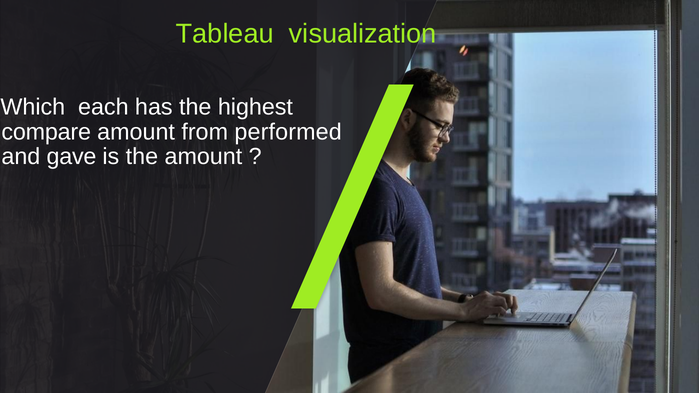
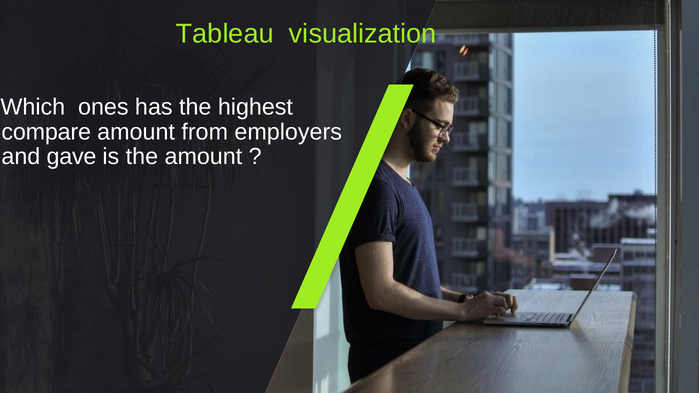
each: each -> ones (103, 107)
performed: performed -> employers (288, 132)
